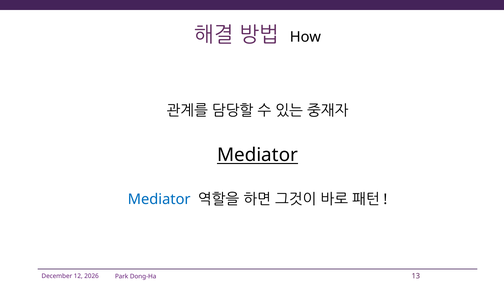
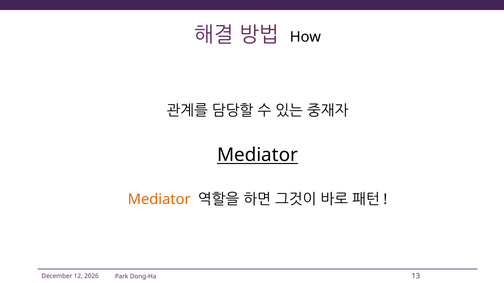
Mediator colour: blue -> orange (159, 200)
